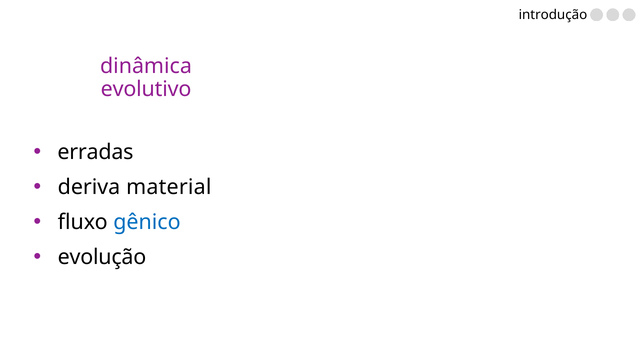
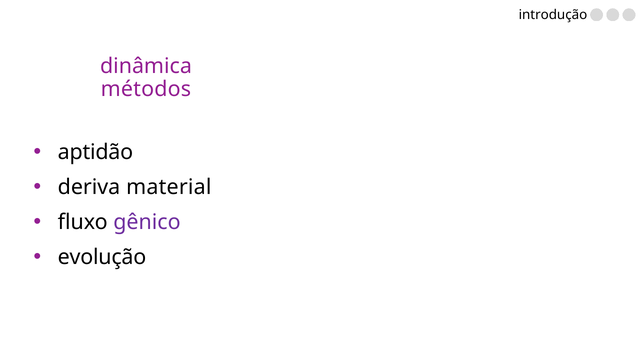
evolutivo: evolutivo -> métodos (146, 89)
erradas: erradas -> aptidão (95, 152)
gênico colour: blue -> purple (147, 222)
